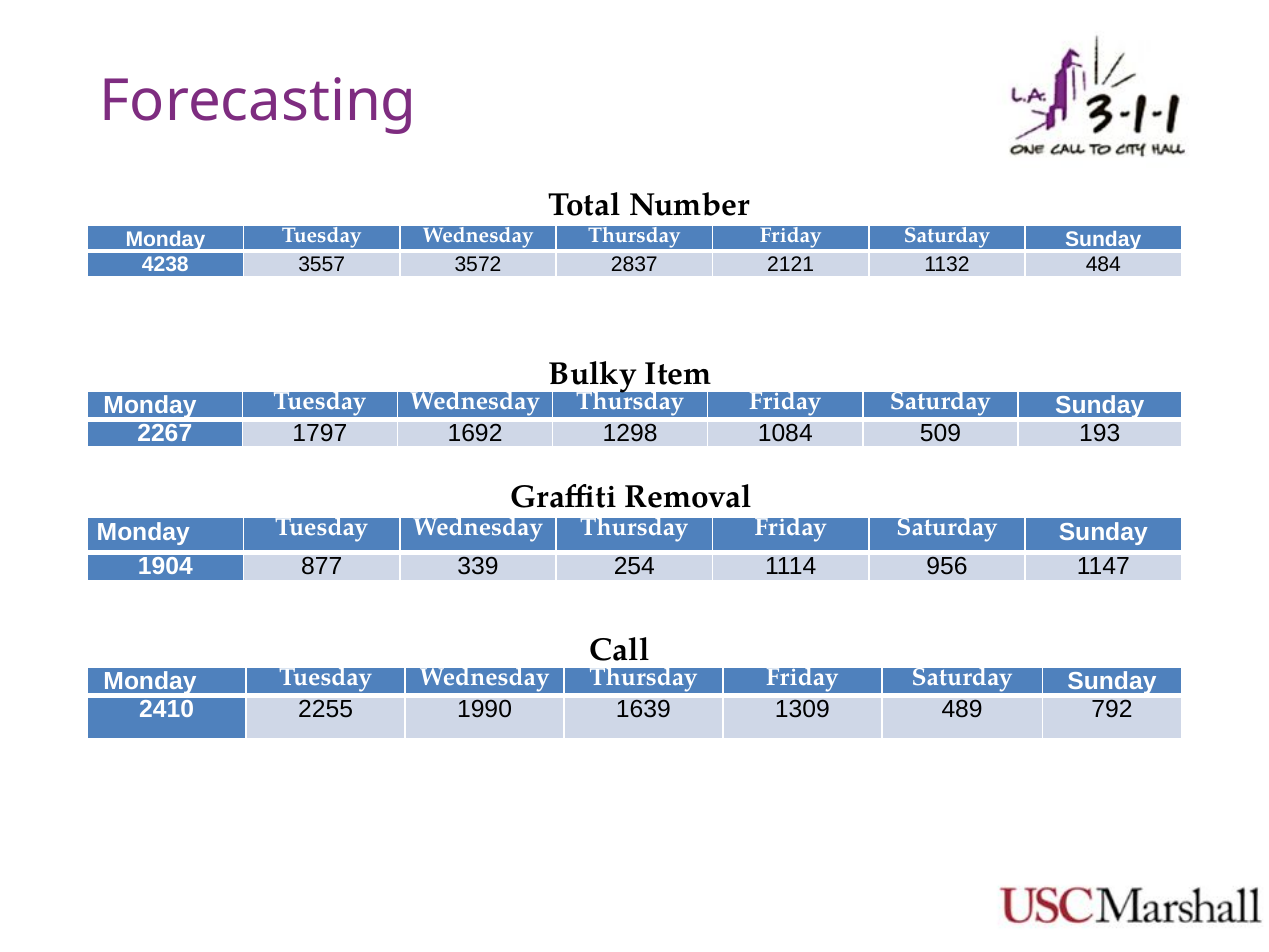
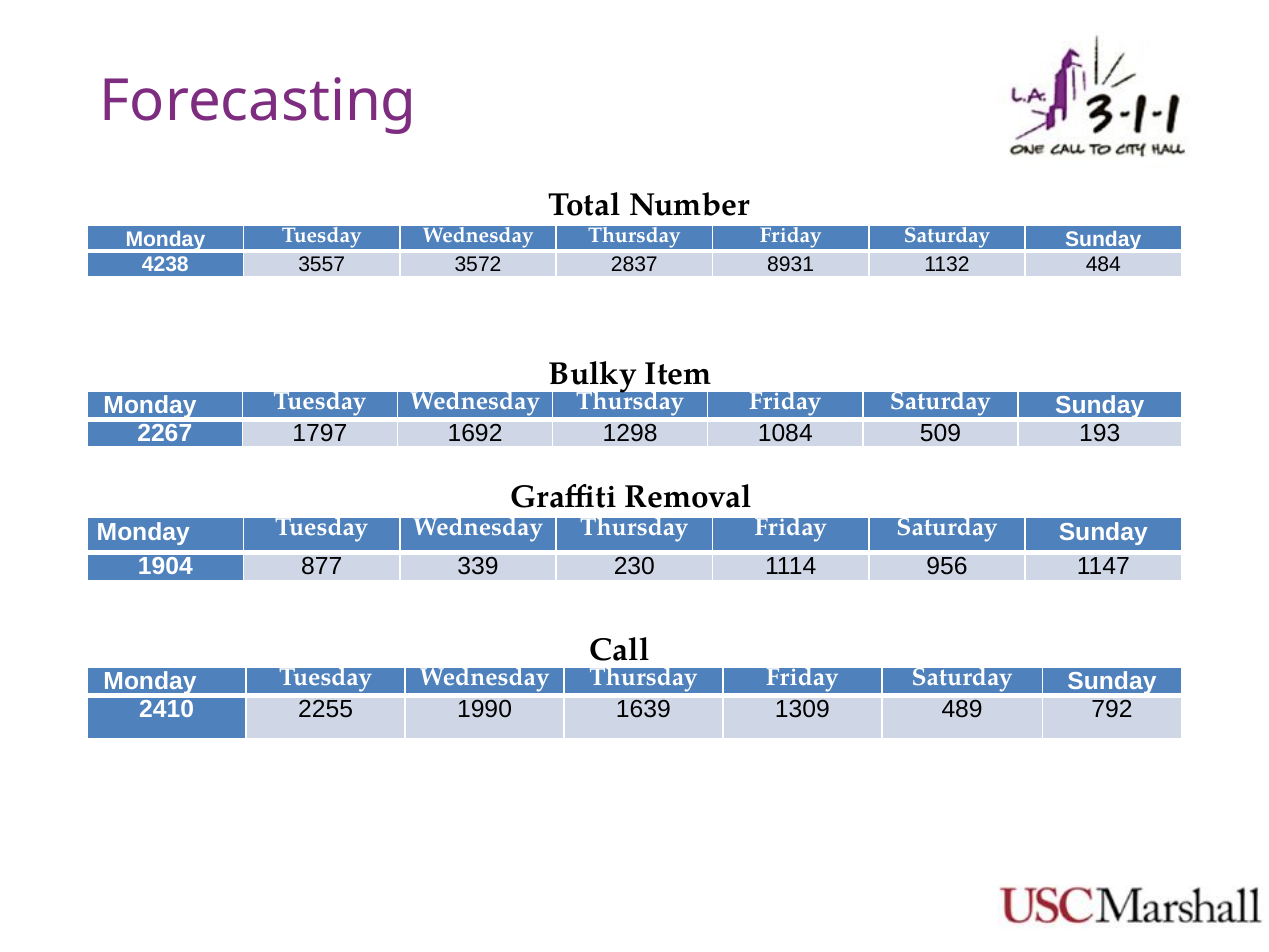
2121: 2121 -> 8931 (791, 265)
254: 254 -> 230 (634, 567)
